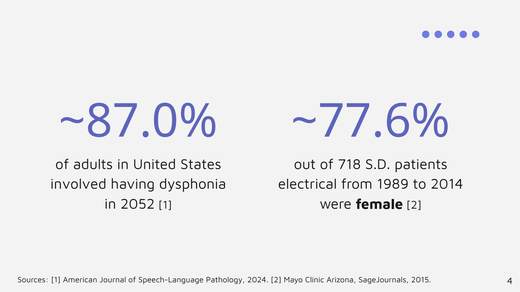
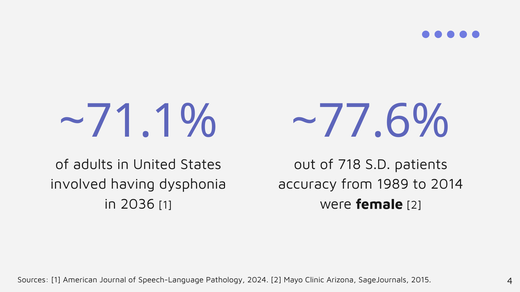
~87.0%: ~87.0% -> ~71.1% (138, 122)
electrical: electrical -> accuracy (308, 185)
2052: 2052 -> 2036 (138, 204)
